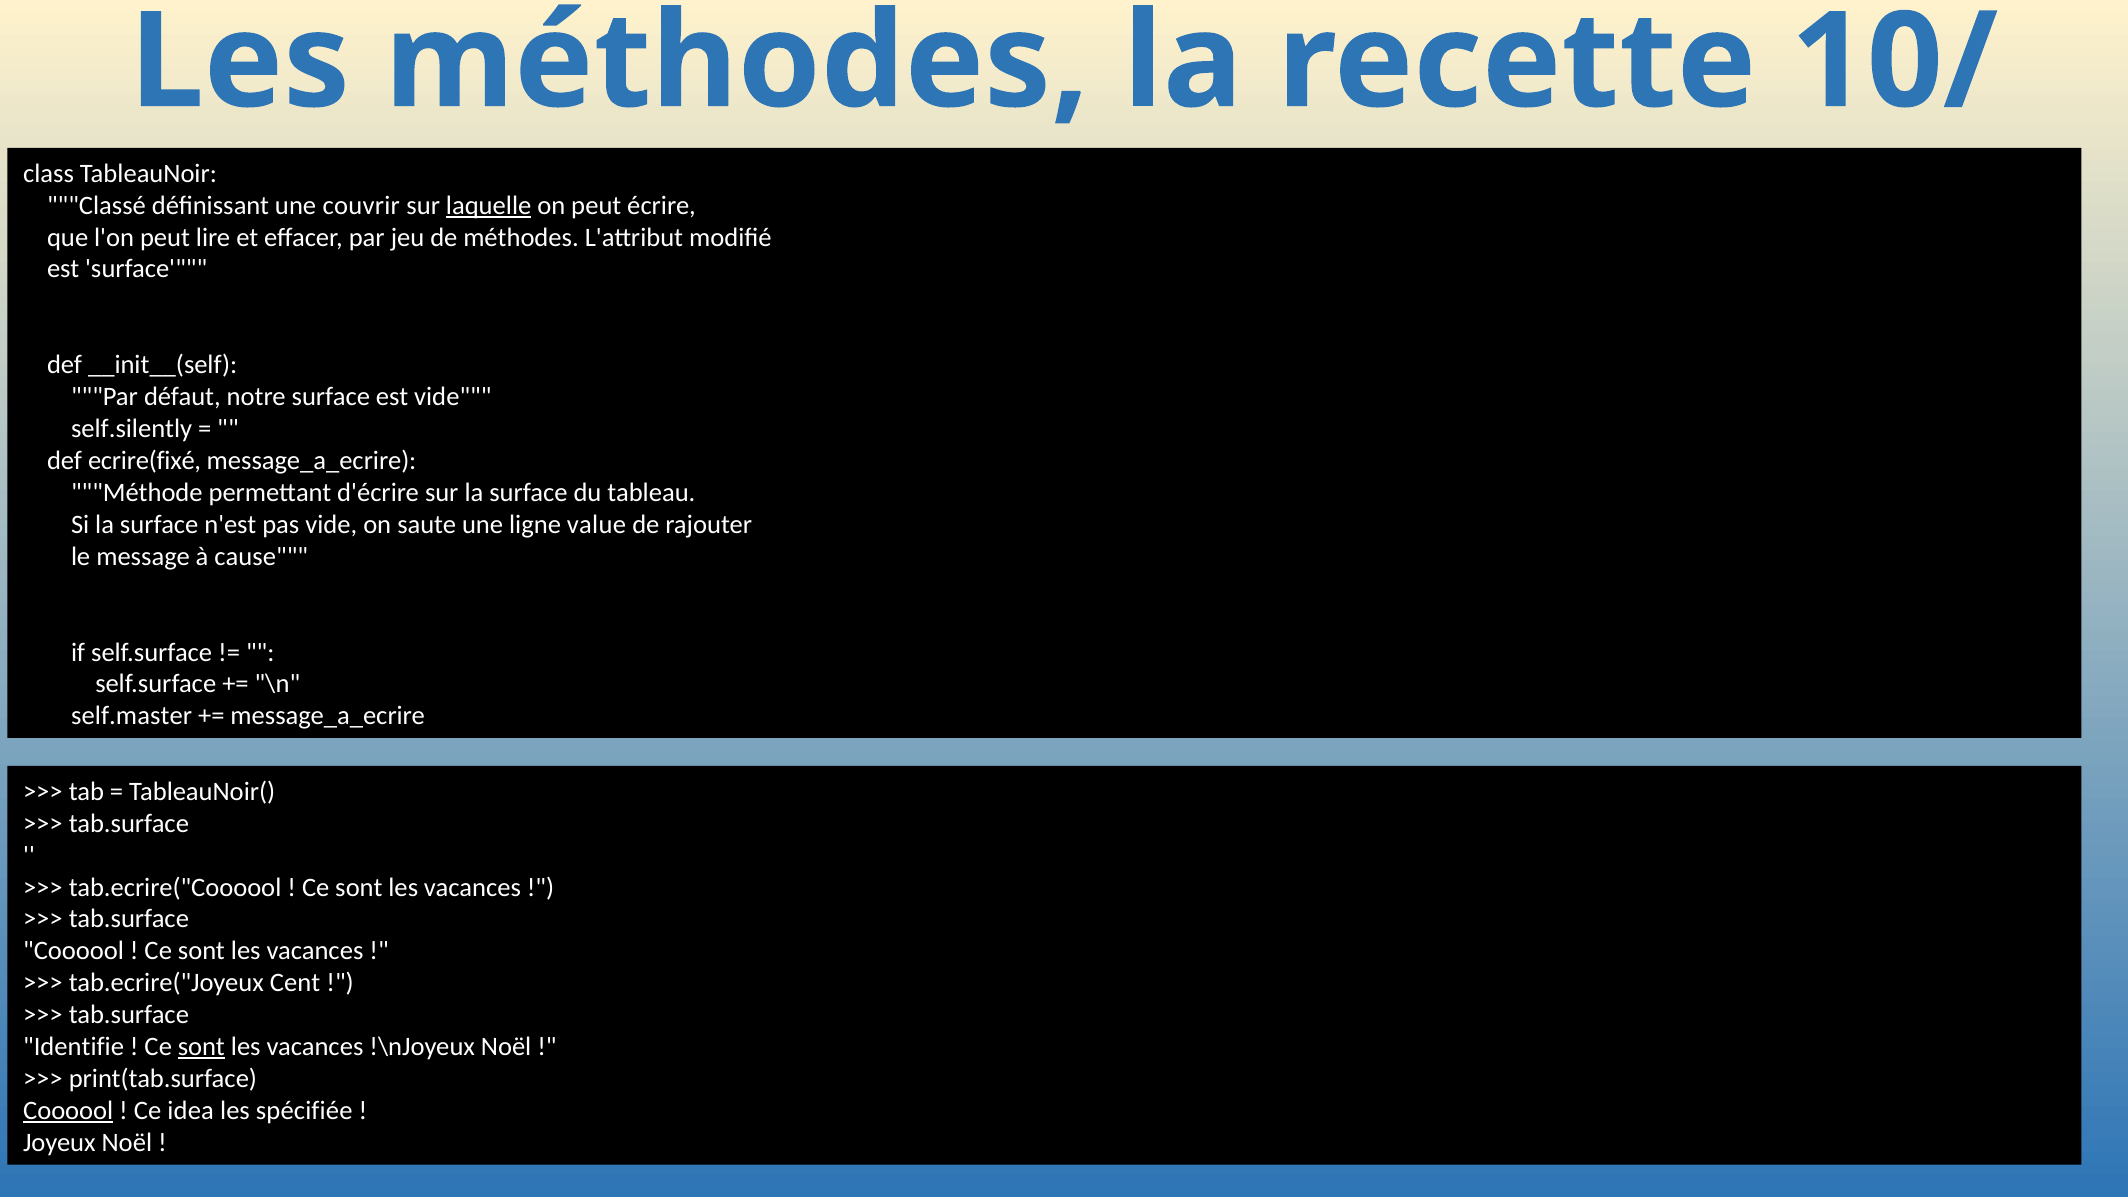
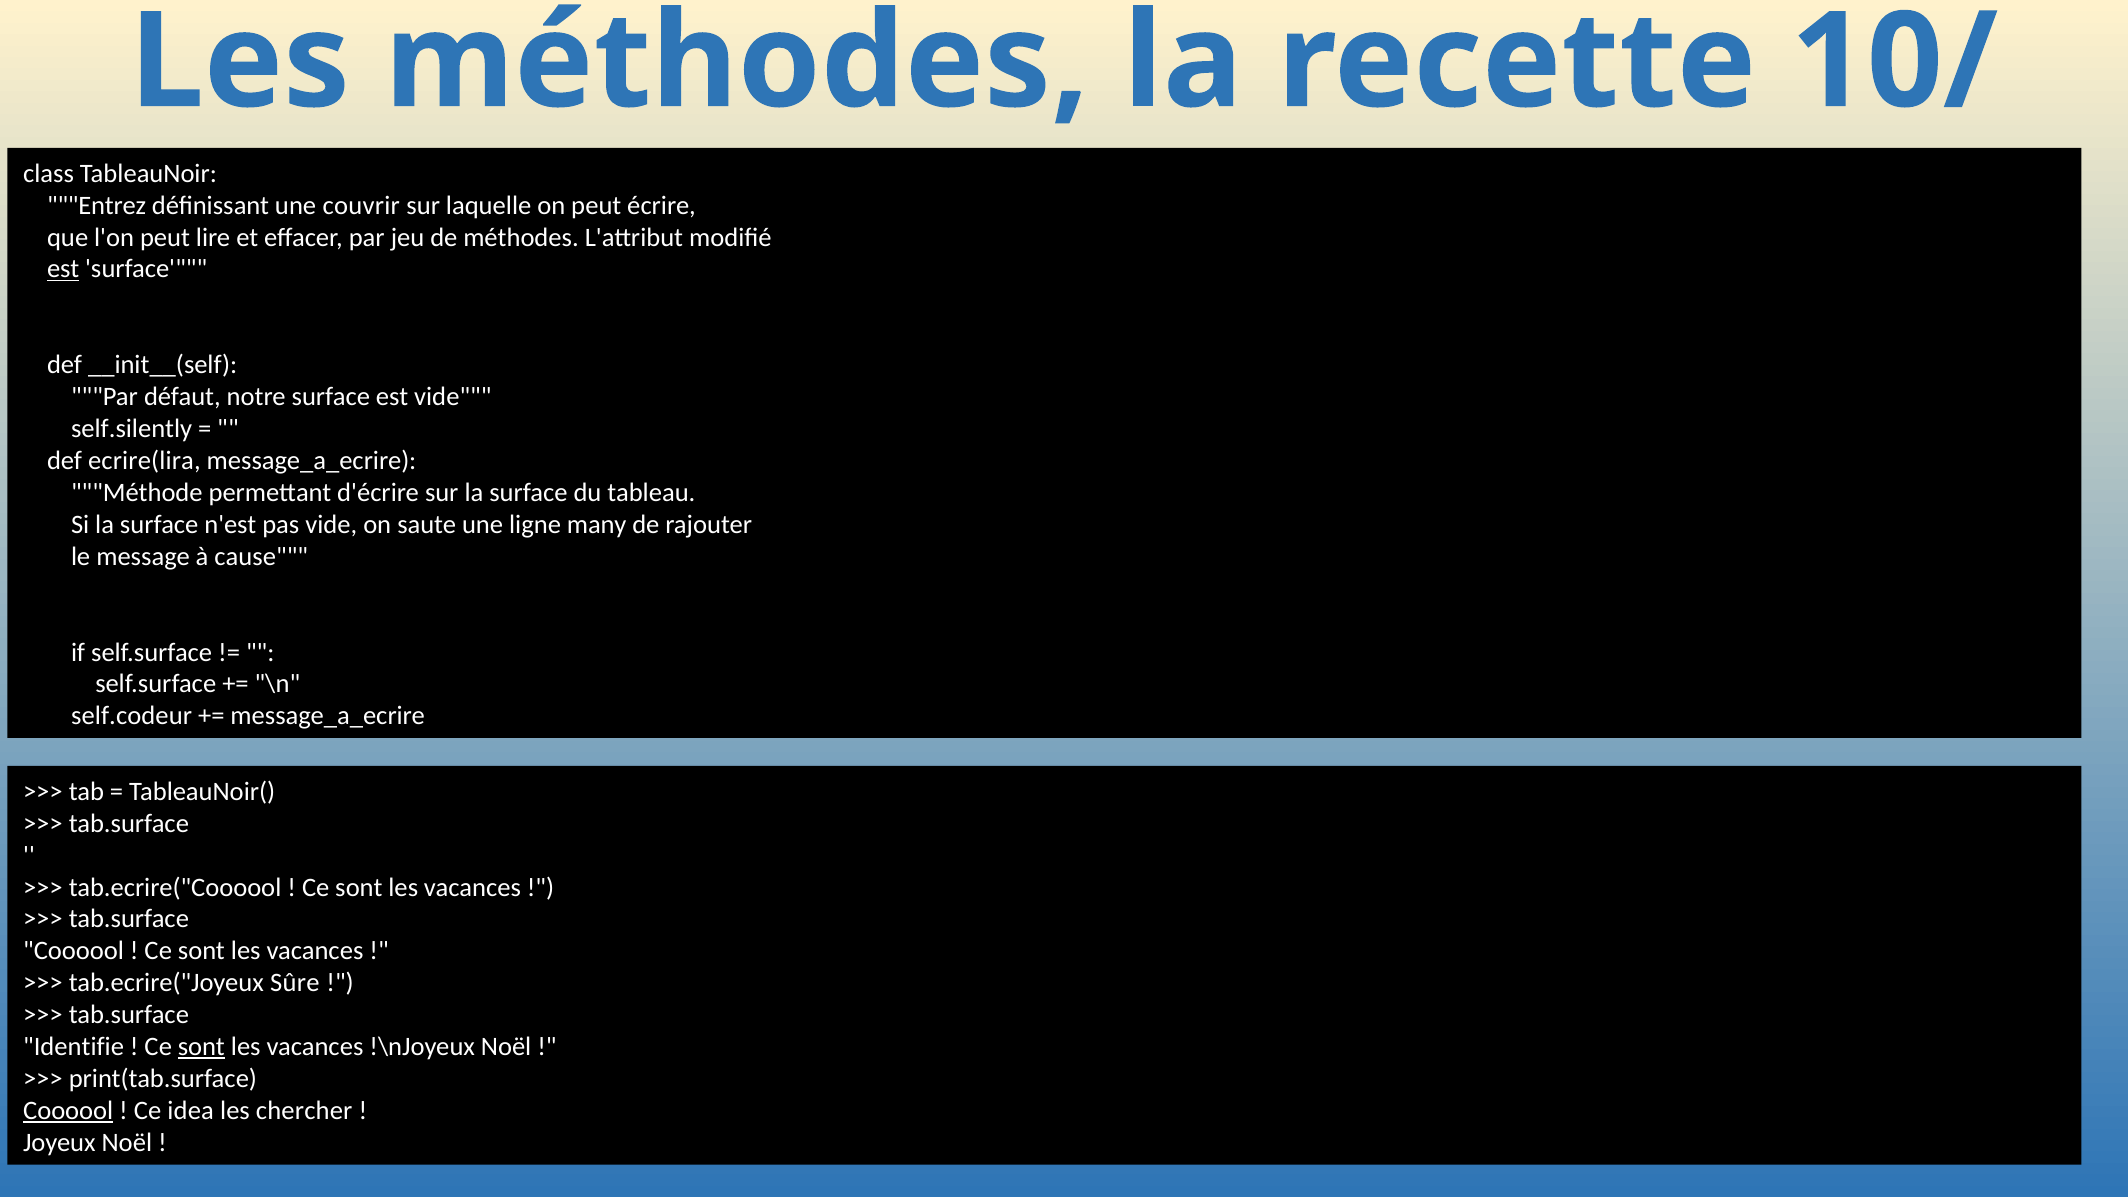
Classé: Classé -> Entrez (97, 205)
laquelle underline: present -> none (489, 205)
est underline: none -> present (63, 269)
ecrire(fixé: ecrire(fixé -> ecrire(lira (144, 461)
value: value -> many (597, 525)
self.master: self.master -> self.codeur (132, 716)
Cent: Cent -> Sûre (295, 983)
spécifiée: spécifiée -> chercher (304, 1111)
